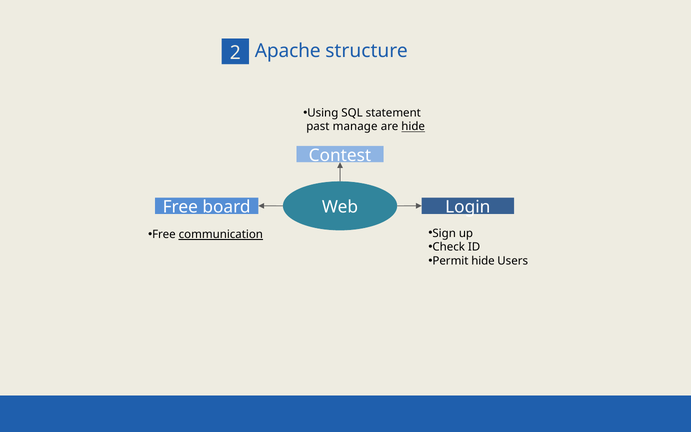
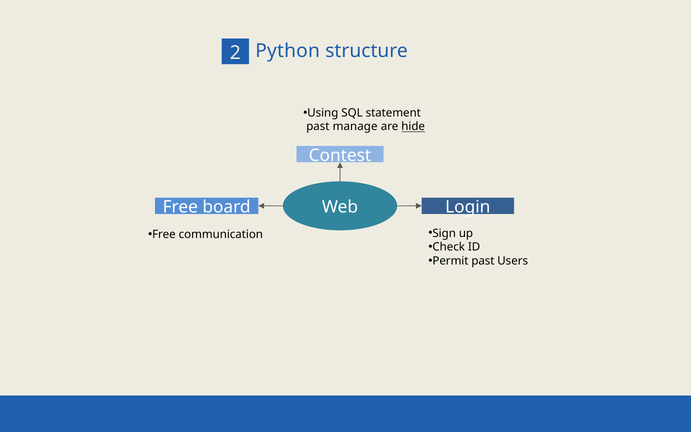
Apache: Apache -> Python (288, 51)
communication underline: present -> none (221, 234)
Permit hide: hide -> past (483, 261)
